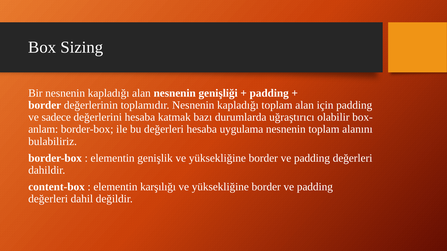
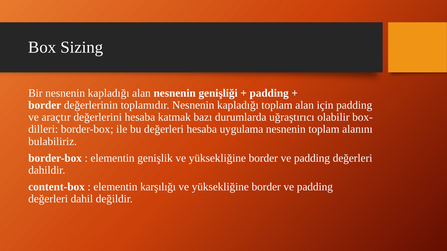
sadece: sadece -> araçtır (56, 117)
anlam: anlam -> dilleri (43, 130)
